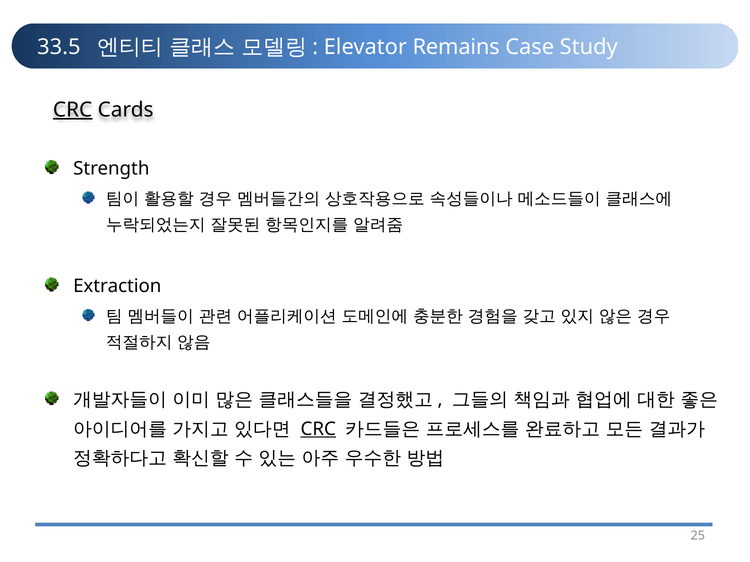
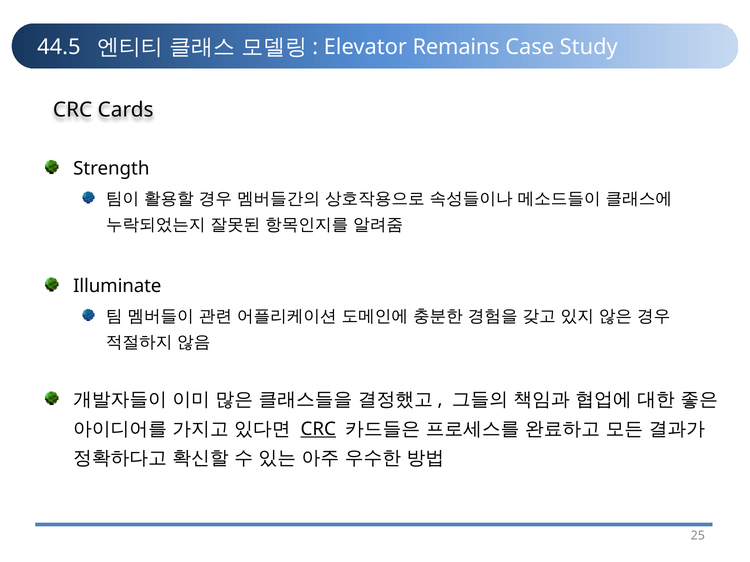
33.5: 33.5 -> 44.5 (59, 47)
CRC underline: present -> none (73, 110)
Extraction: Extraction -> Illuminate (117, 286)
